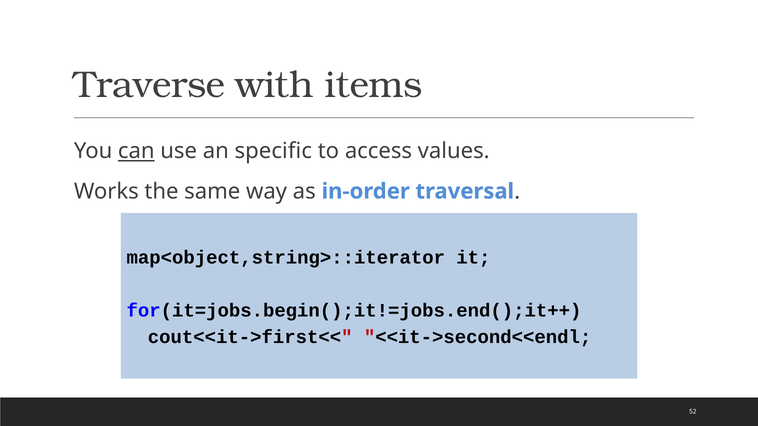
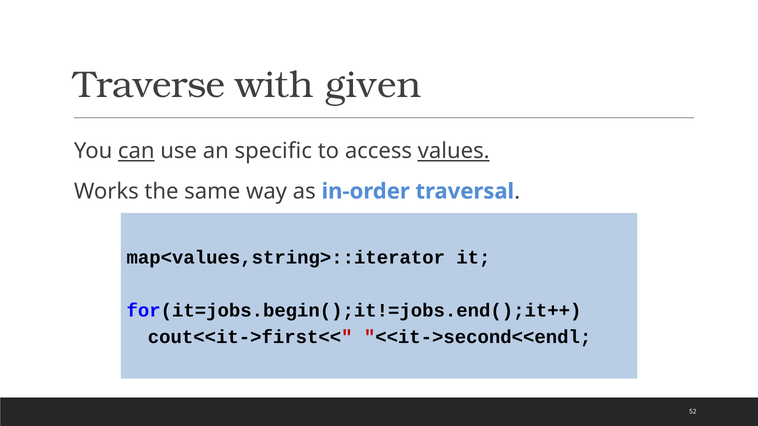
items: items -> given (373, 85)
values underline: none -> present (454, 151)
map<object,string>::iterator: map<object,string>::iterator -> map<values,string>::iterator (286, 258)
